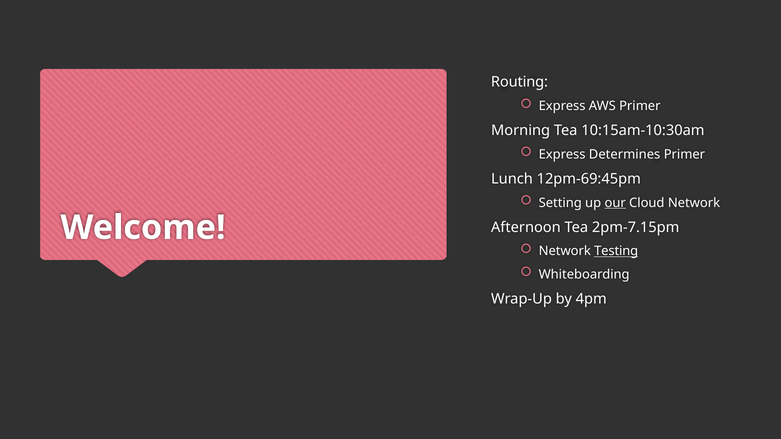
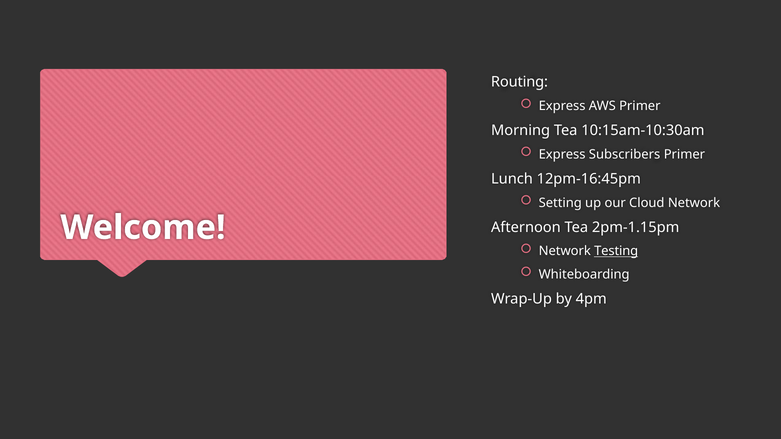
Determines: Determines -> Subscribers (625, 154)
12pm-69:45pm: 12pm-69:45pm -> 12pm-16:45pm (589, 179)
our underline: present -> none (615, 203)
2pm-7.15pm: 2pm-7.15pm -> 2pm-1.15pm (636, 227)
